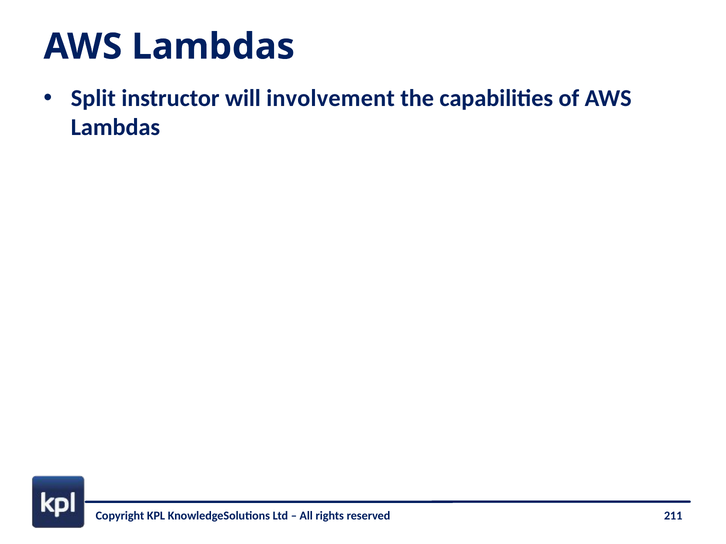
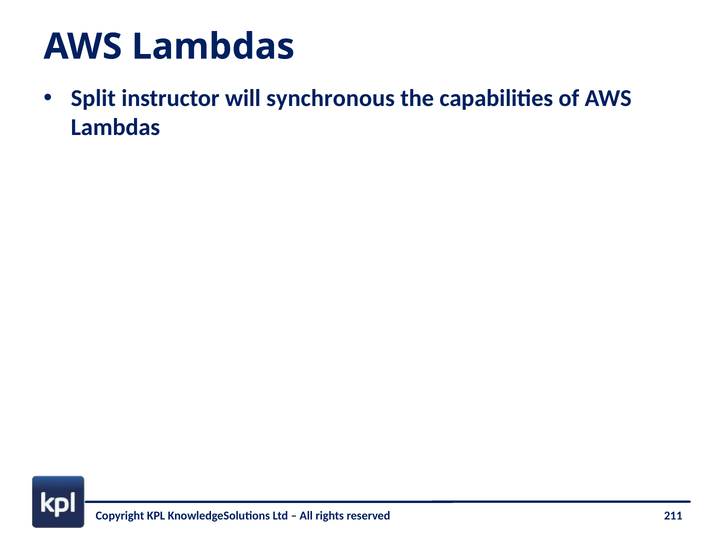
involvement: involvement -> synchronous (331, 99)
